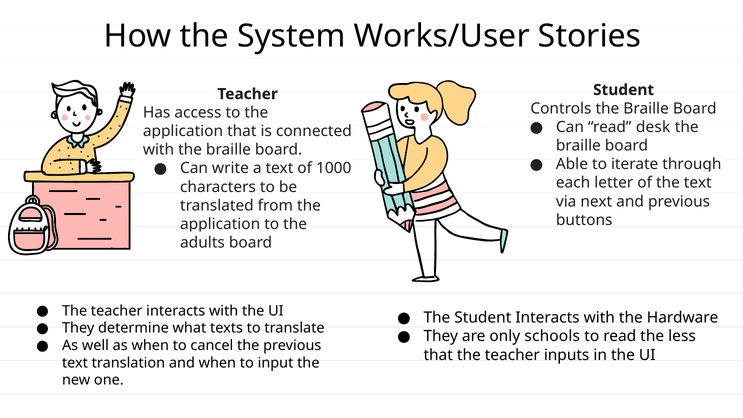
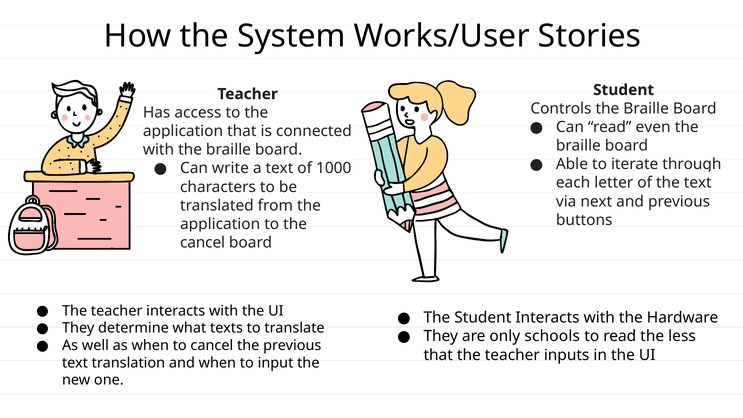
desk: desk -> even (653, 127)
adults: adults -> cancel (203, 243)
